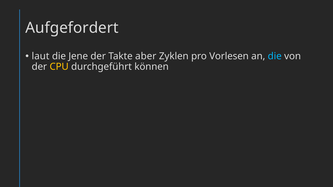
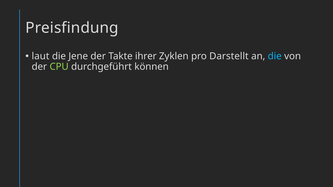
Aufgefordert: Aufgefordert -> Preisfindung (72, 28)
aber: aber -> ihrer (146, 56)
Vorlesen: Vorlesen -> Darstellt (229, 56)
CPU colour: yellow -> light green (59, 67)
